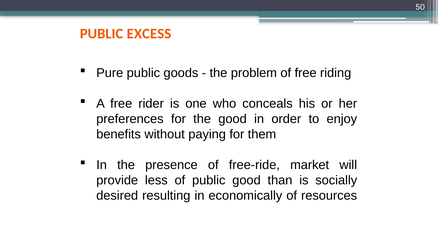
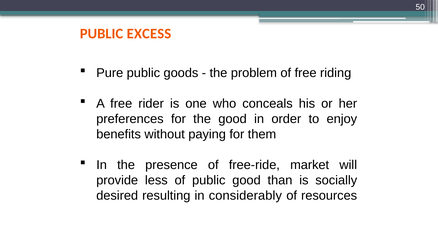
economically: economically -> considerably (245, 196)
